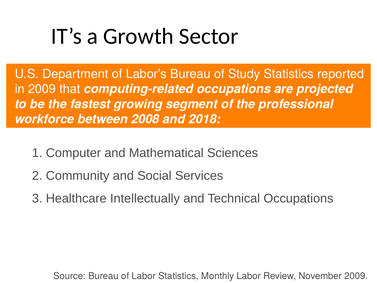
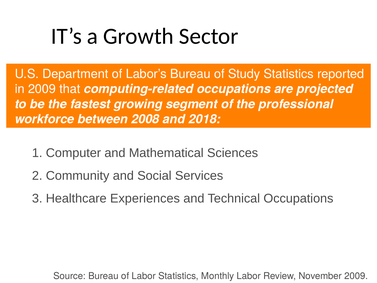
Intellectually: Intellectually -> Experiences (145, 198)
